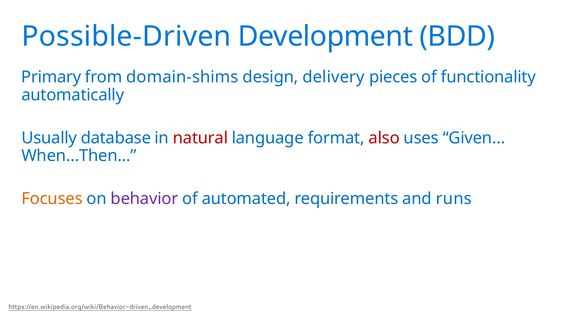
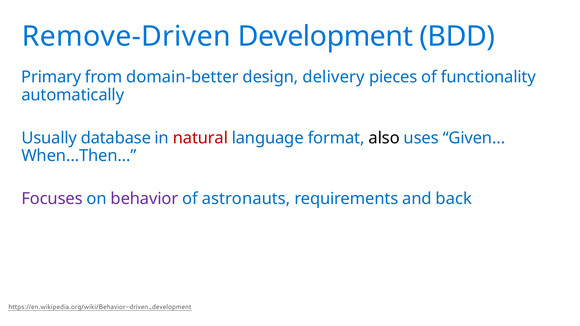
Possible-Driven: Possible-Driven -> Remove-Driven (126, 37)
domain-shims: domain-shims -> domain-better (182, 77)
also colour: red -> black (384, 138)
Focuses colour: orange -> purple (52, 199)
automated: automated -> astronauts (246, 199)
runs: runs -> back (454, 199)
